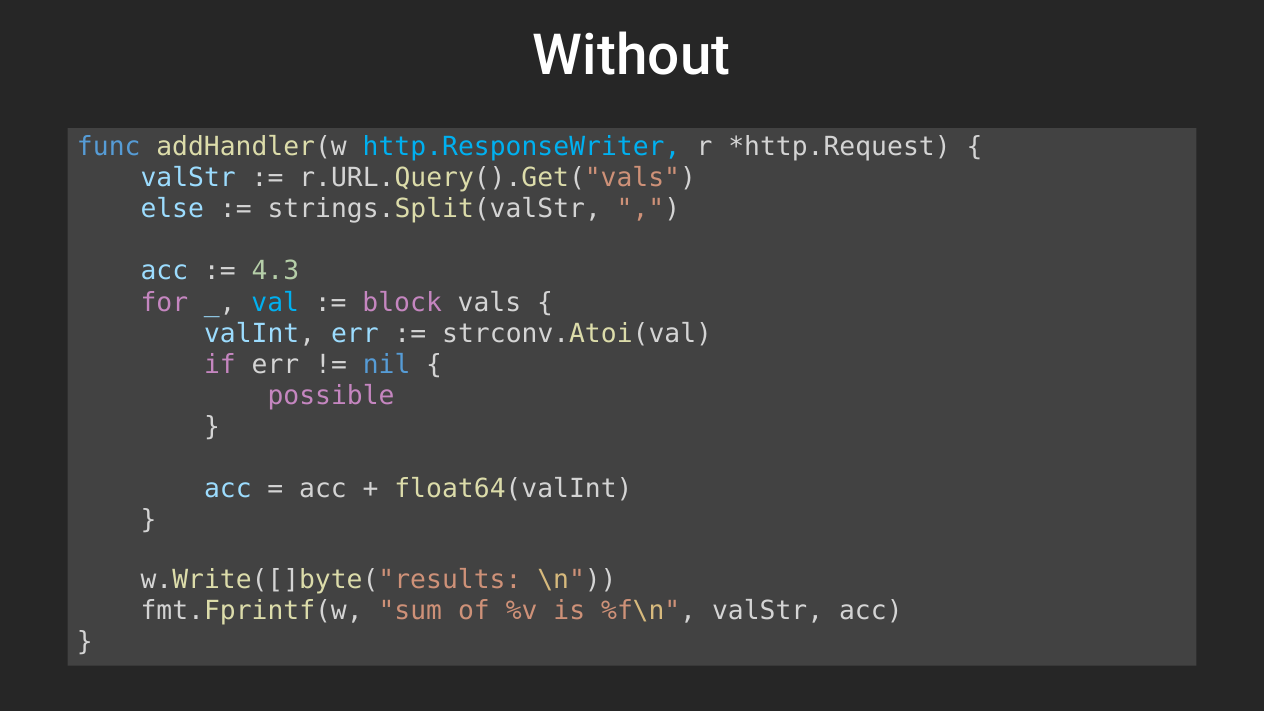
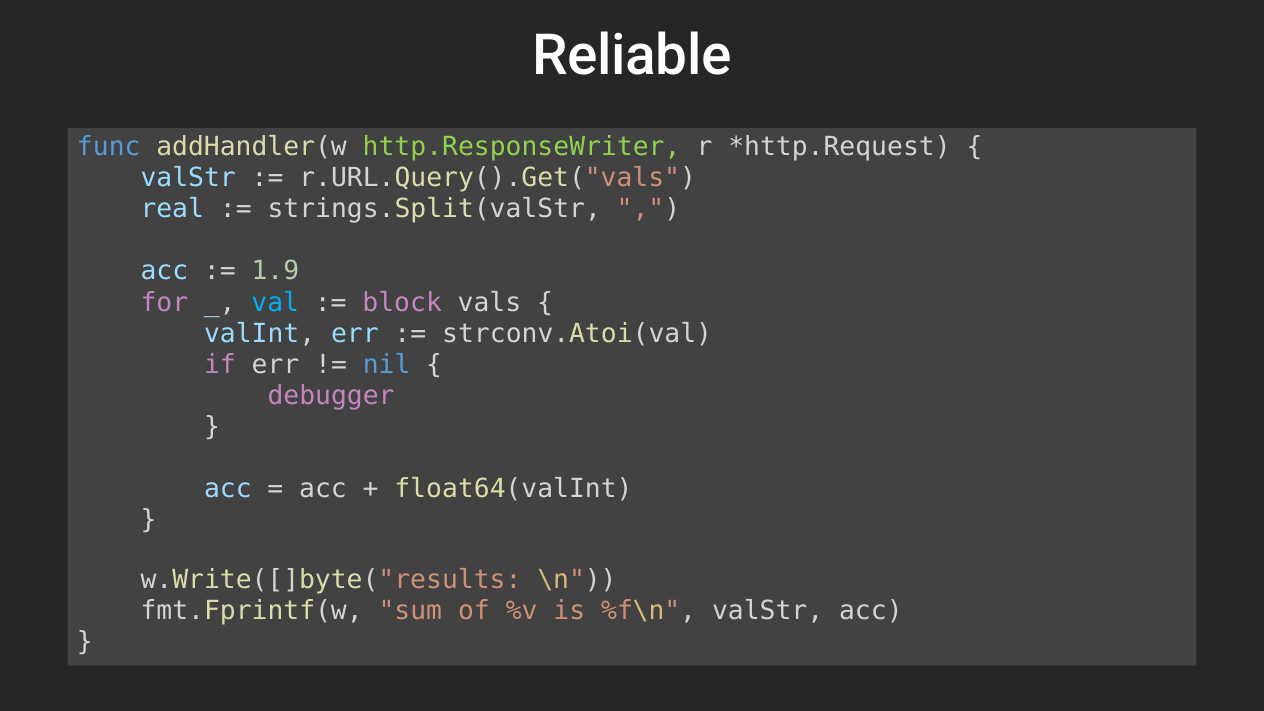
Without: Without -> Reliable (632, 56)
http.ResponseWriter colour: light blue -> light green (522, 147)
else: else -> real (172, 209)
4.3: 4.3 -> 1.9 (275, 271)
possible: possible -> debugger (331, 396)
